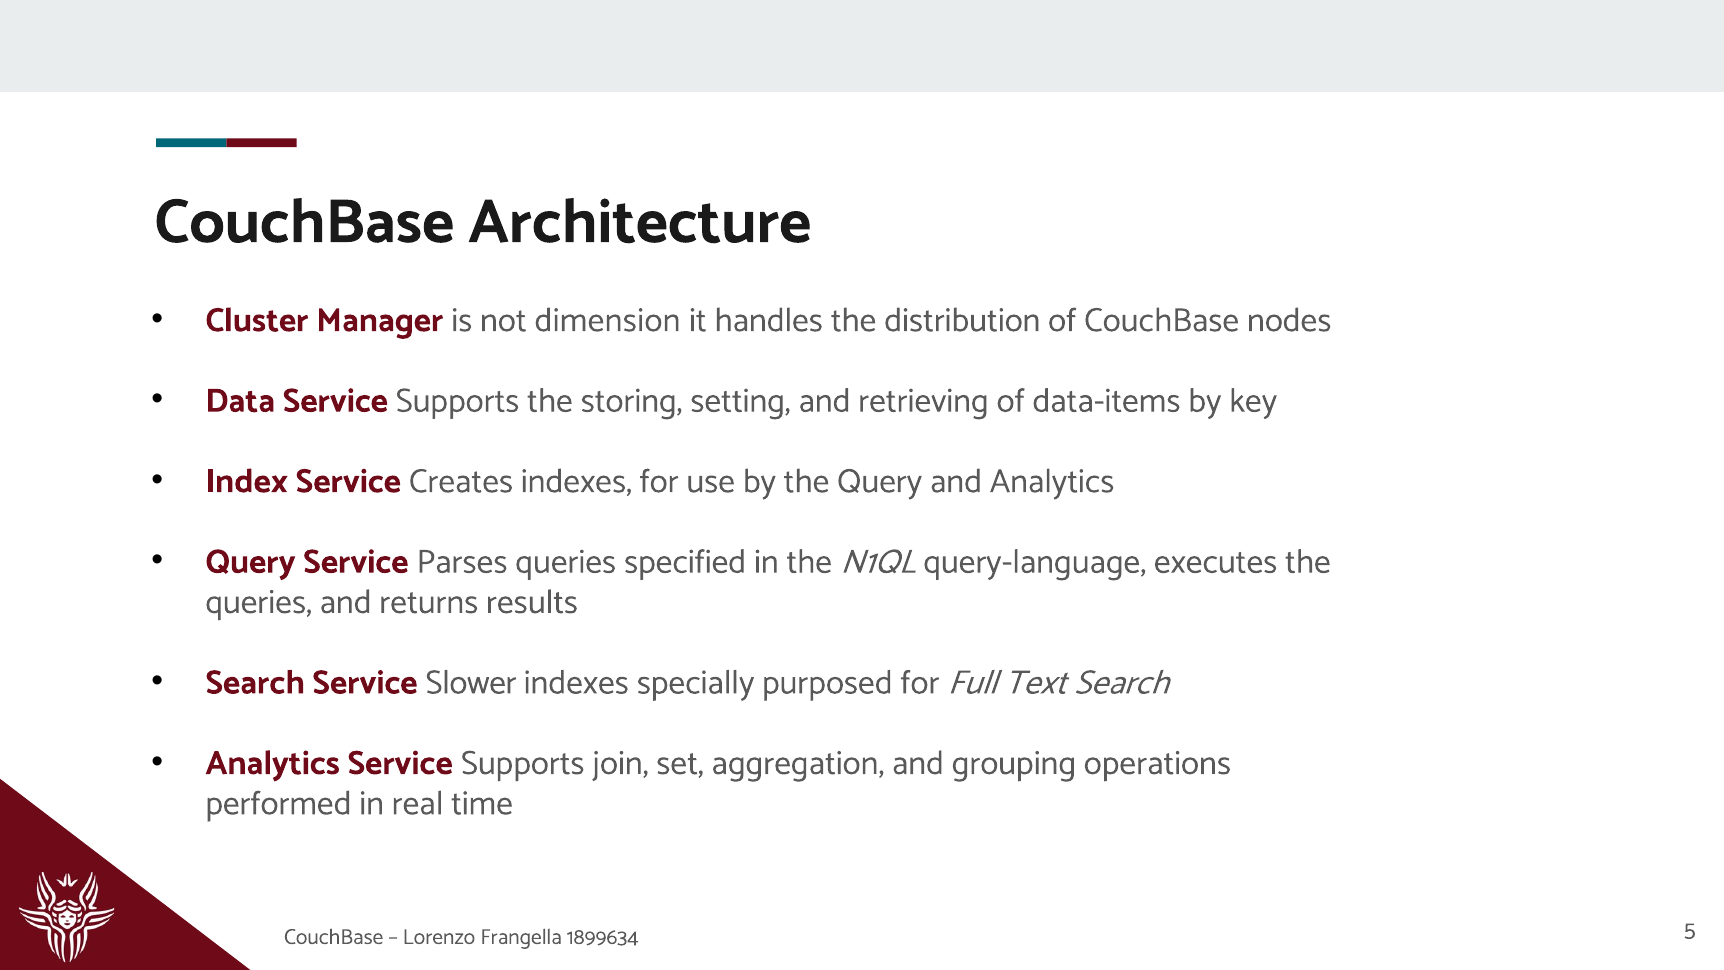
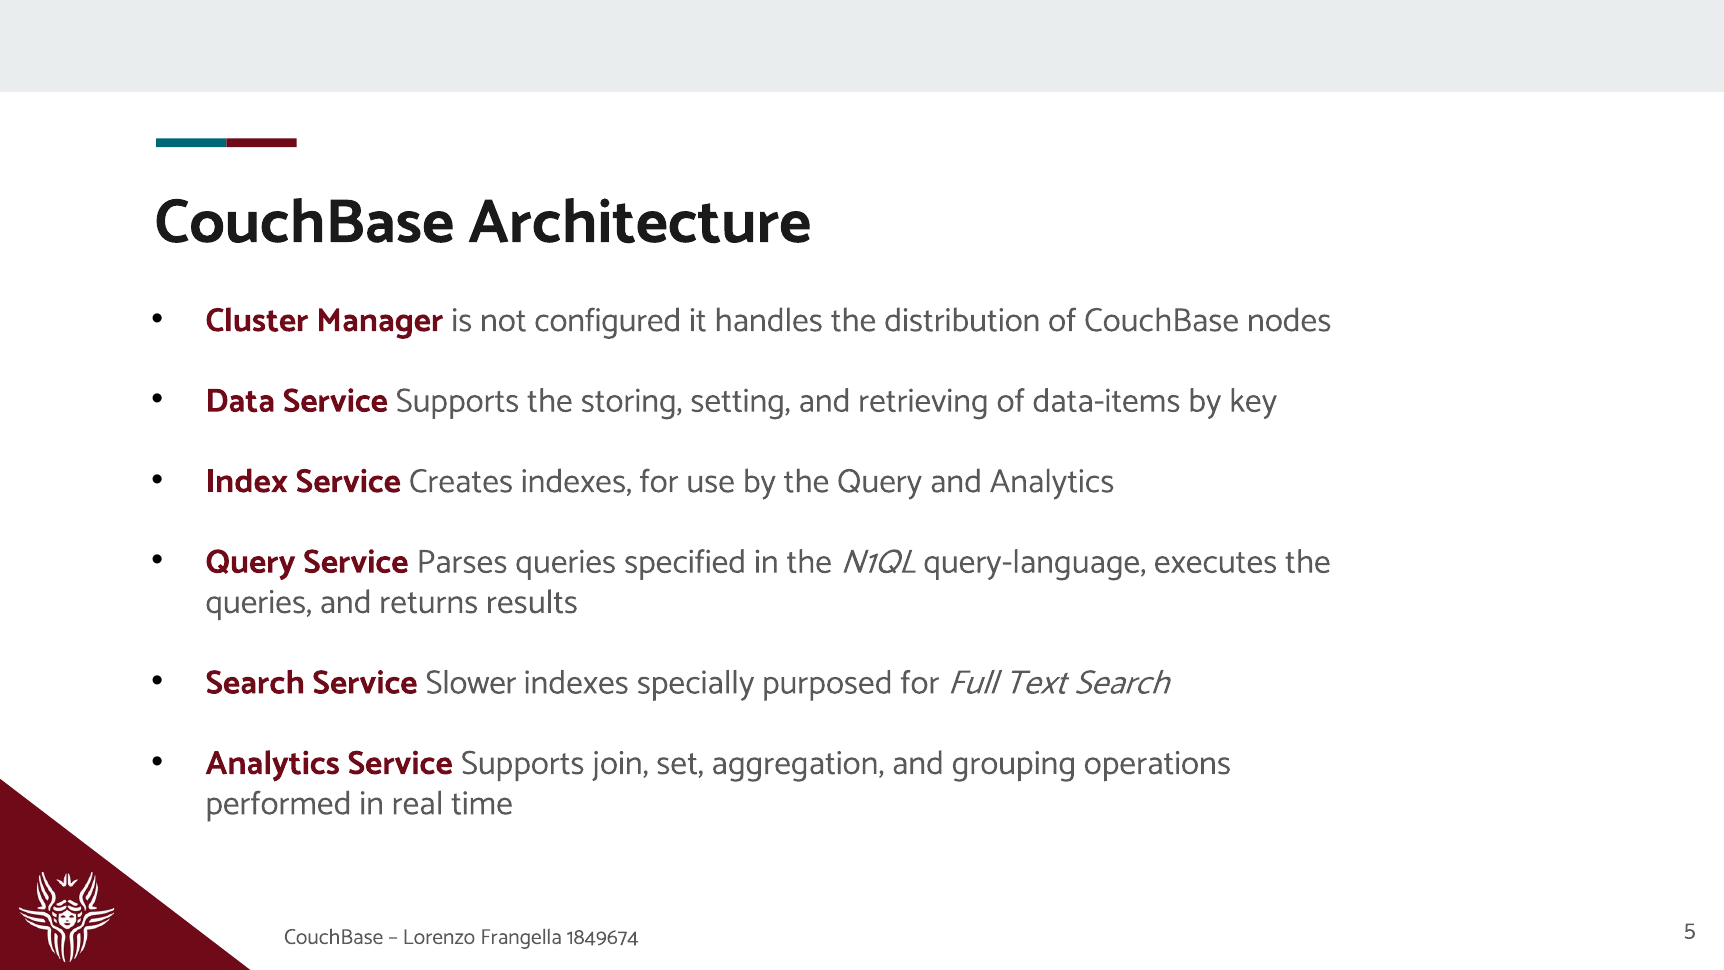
dimension: dimension -> configured (608, 320)
1899634: 1899634 -> 1849674 (603, 937)
